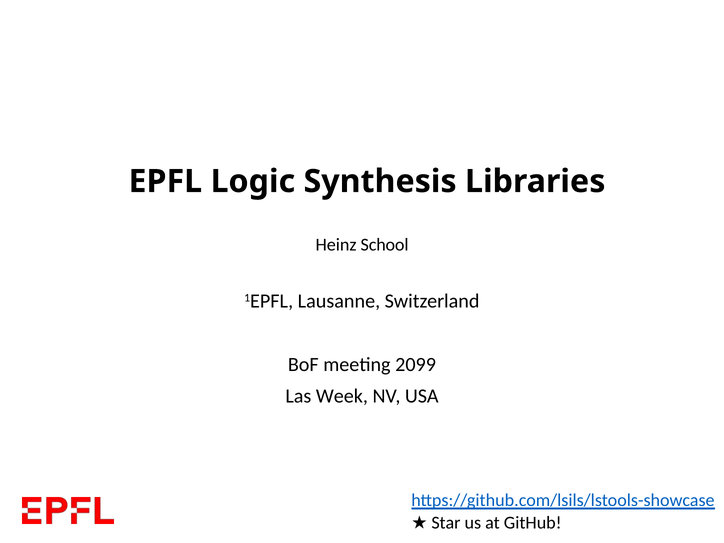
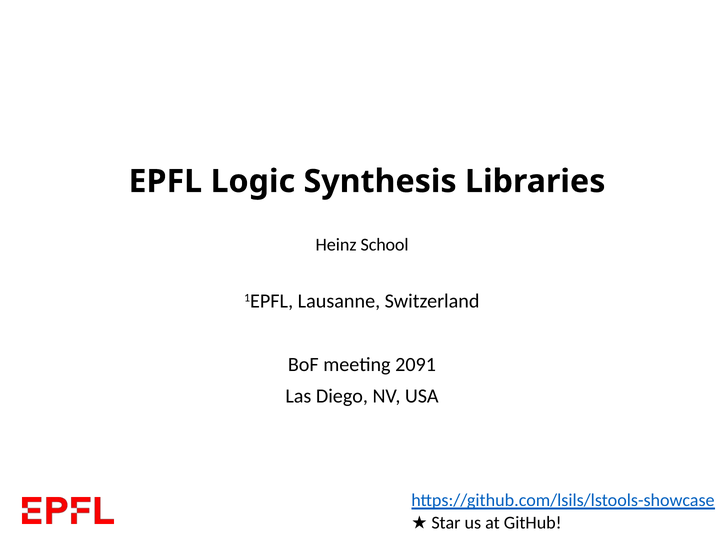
2099: 2099 -> 2091 (416, 365)
Week: Week -> Diego (342, 396)
